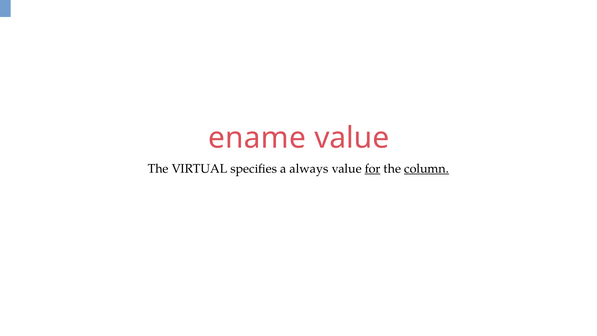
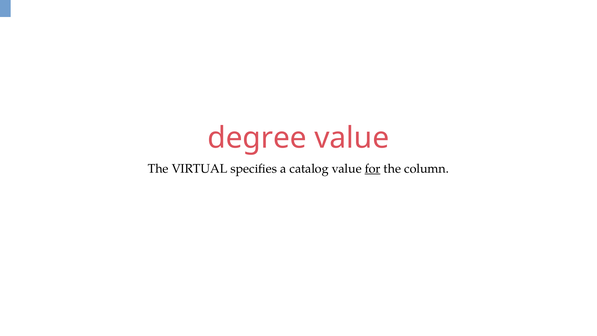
ename: ename -> degree (257, 138)
always: always -> catalog (309, 169)
column underline: present -> none (427, 169)
